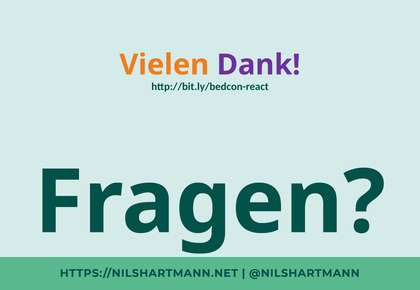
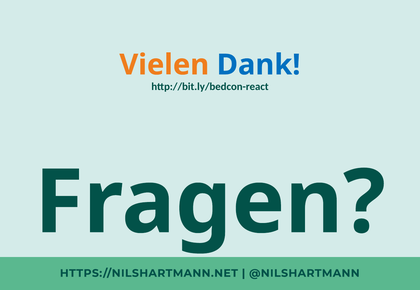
Dank colour: purple -> blue (259, 65)
